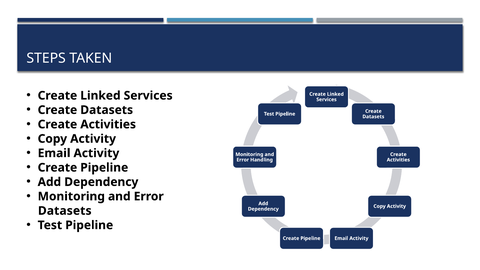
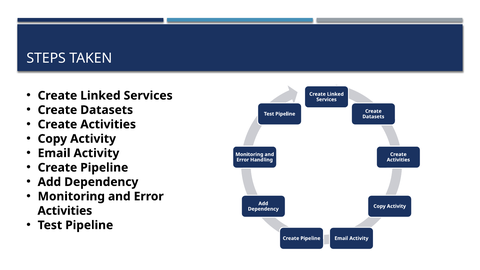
Datasets: Datasets -> Activities (65, 211)
